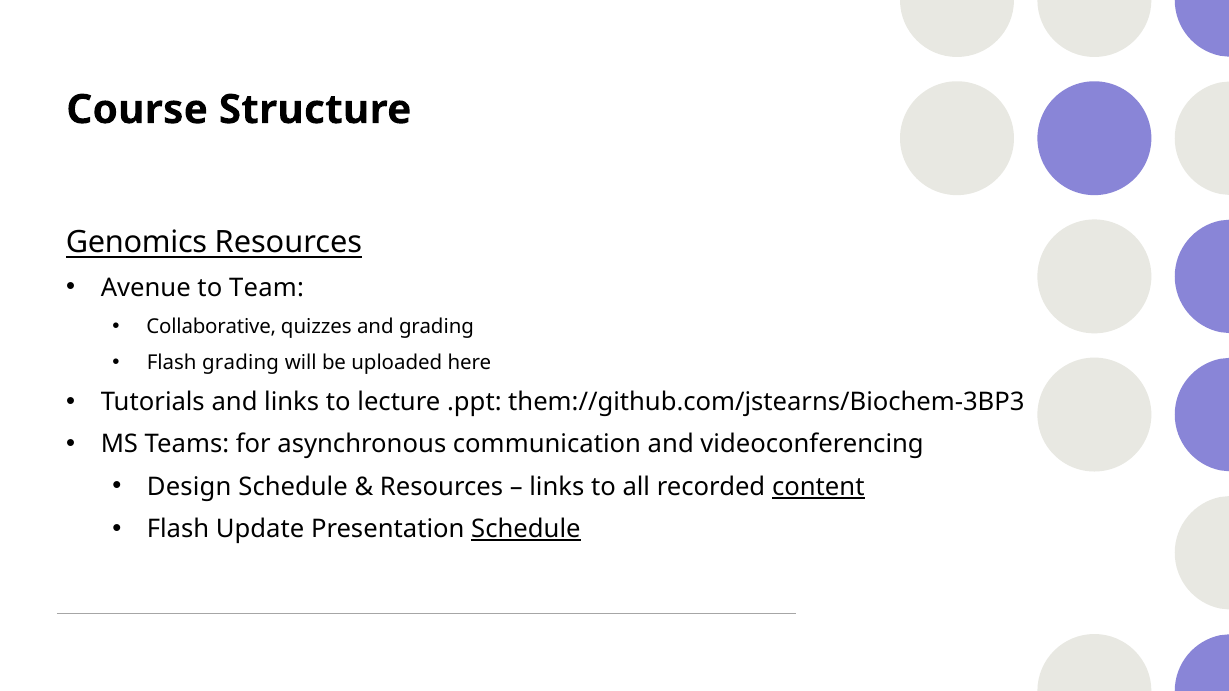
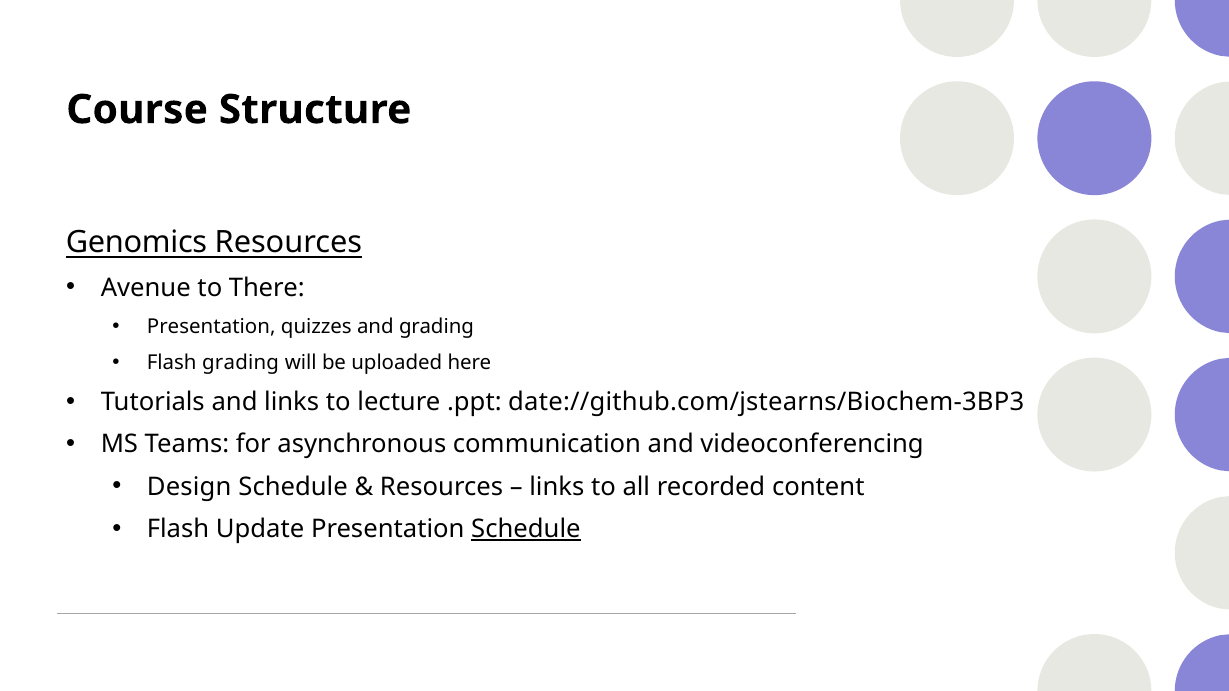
Team: Team -> There (267, 288)
Collaborative: Collaborative -> Presentation (211, 327)
them://github.com/jstearns/Biochem-3BP3: them://github.com/jstearns/Biochem-3BP3 -> date://github.com/jstearns/Biochem-3BP3 (766, 402)
content underline: present -> none (818, 487)
